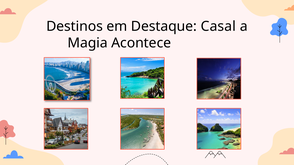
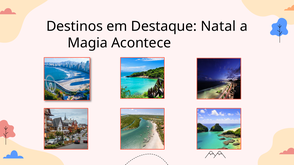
Casal: Casal -> Natal (218, 26)
